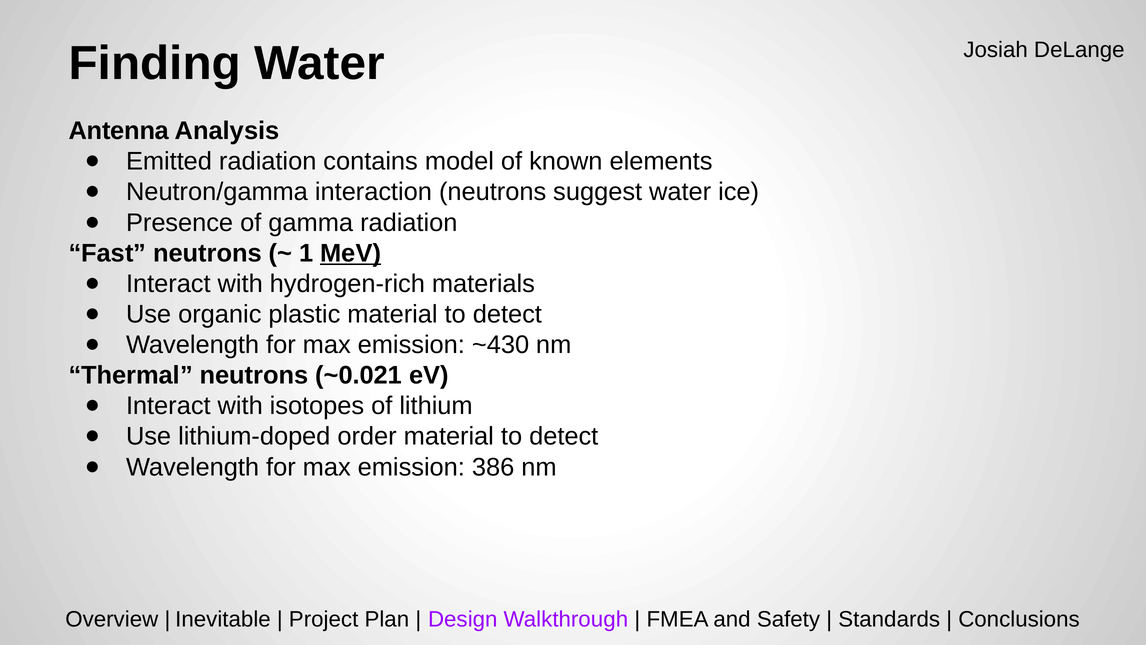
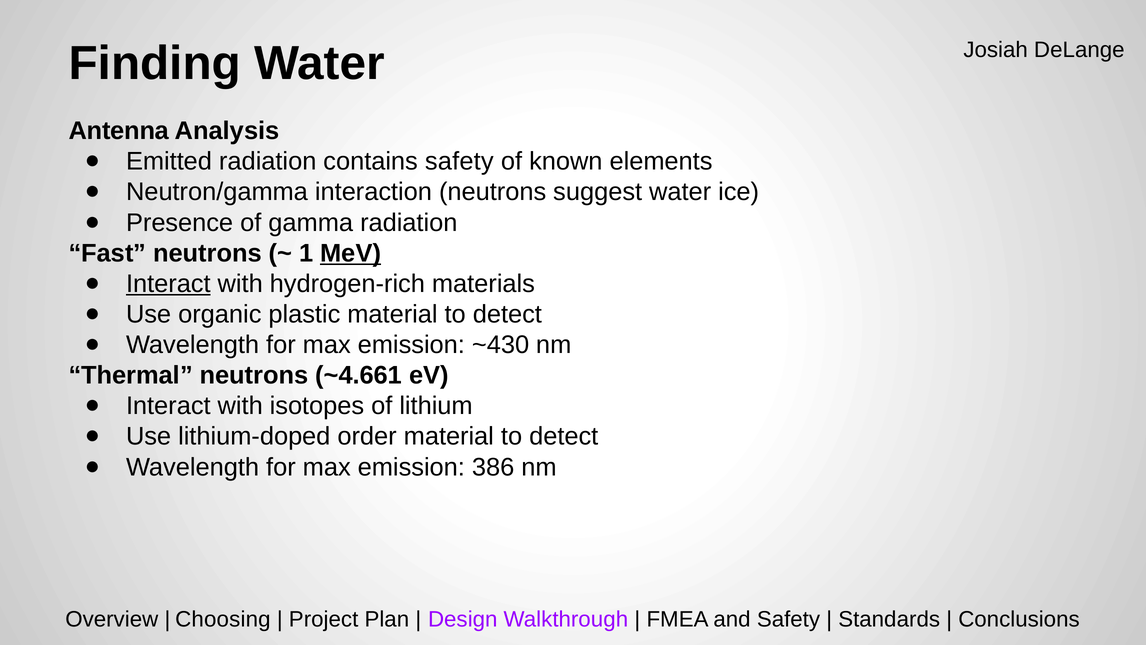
contains model: model -> safety (459, 161)
Interact underline: none -> present (168, 284)
~0.021: ~0.021 -> ~4.661 (359, 375)
Inevitable: Inevitable -> Choosing (223, 619)
